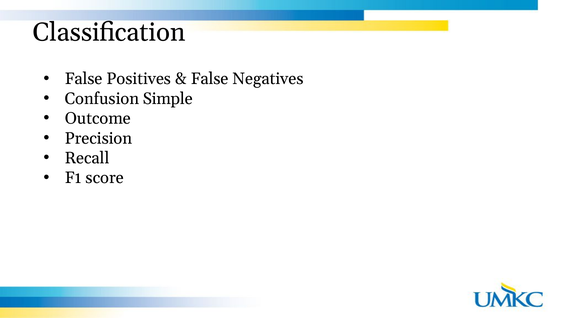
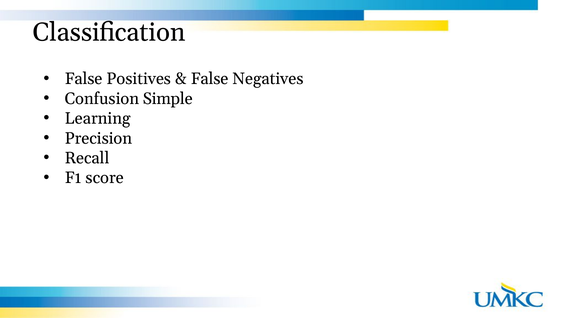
Outcome: Outcome -> Learning (98, 118)
